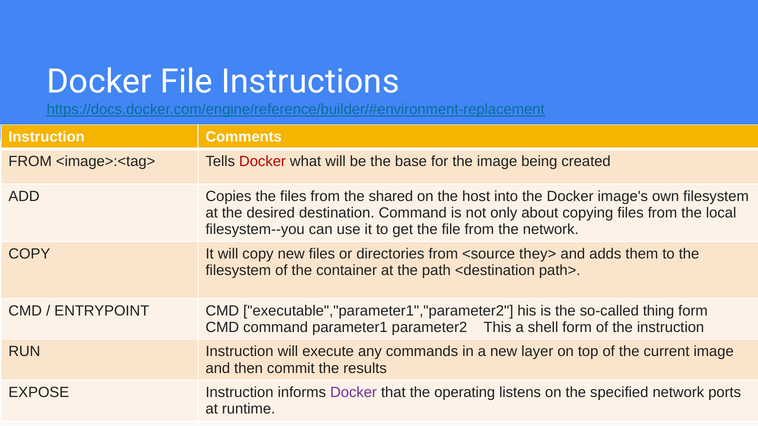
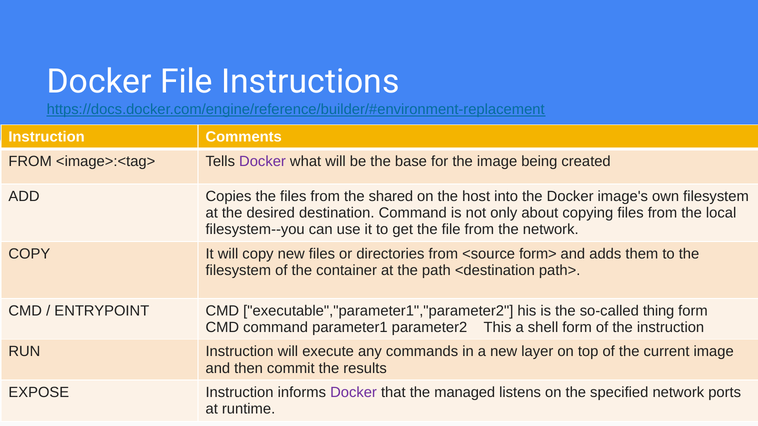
Docker colour: red -> purple (263, 161)
they>: they> -> form> (538, 254)
operating: operating -> managed (465, 393)
